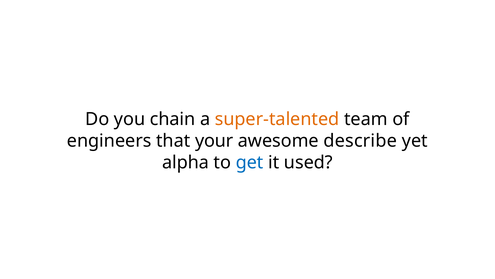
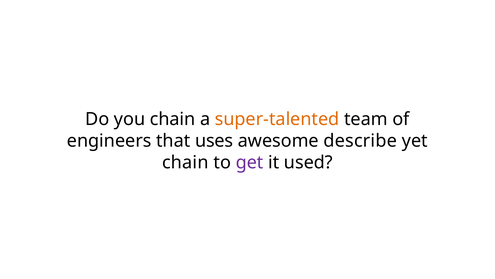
your: your -> uses (214, 140)
alpha: alpha -> chain (185, 162)
get colour: blue -> purple (250, 162)
